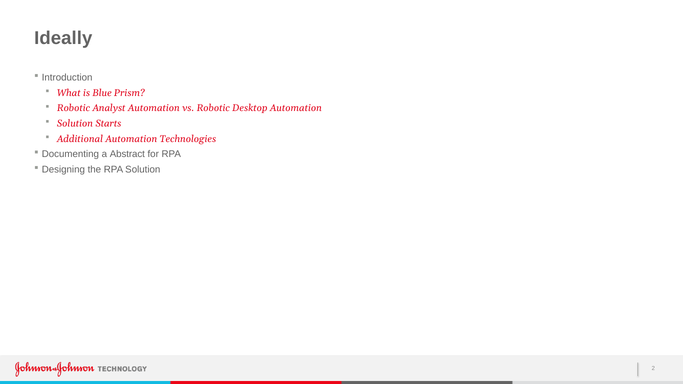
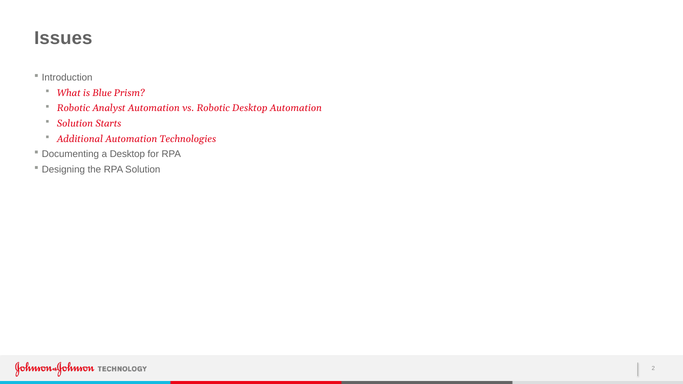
Ideally: Ideally -> Issues (63, 38)
a Abstract: Abstract -> Desktop (127, 154)
